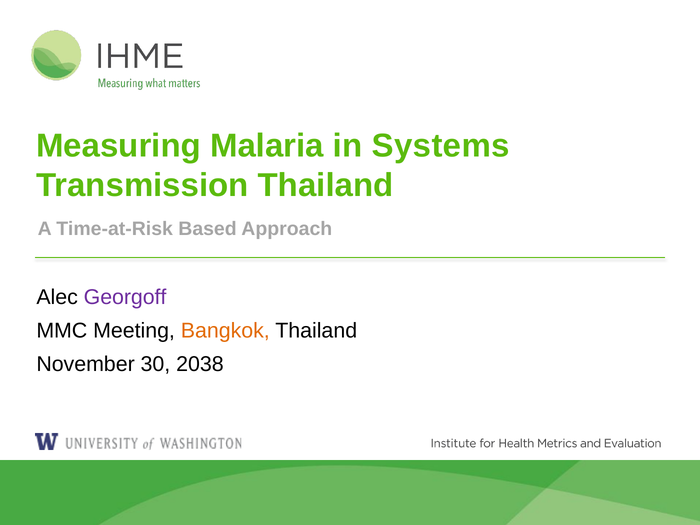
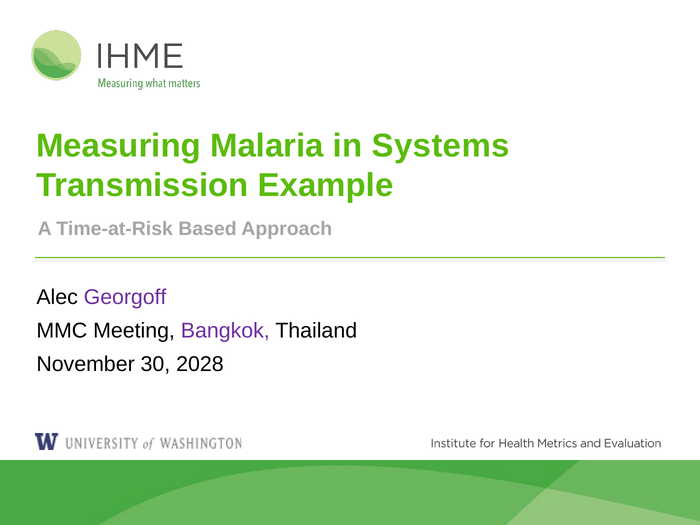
Transmission Thailand: Thailand -> Example (326, 185)
Bangkok colour: orange -> purple (225, 331)
2038: 2038 -> 2028 (200, 364)
